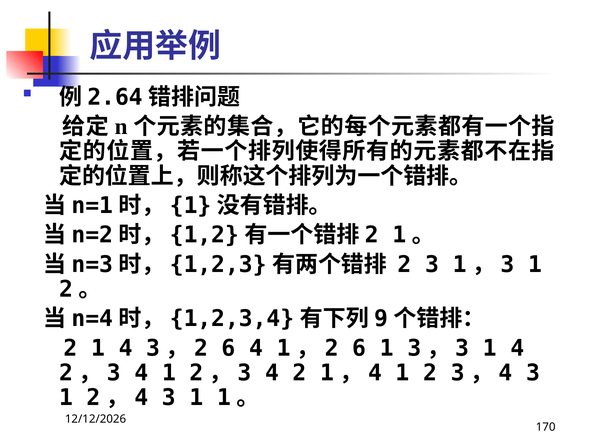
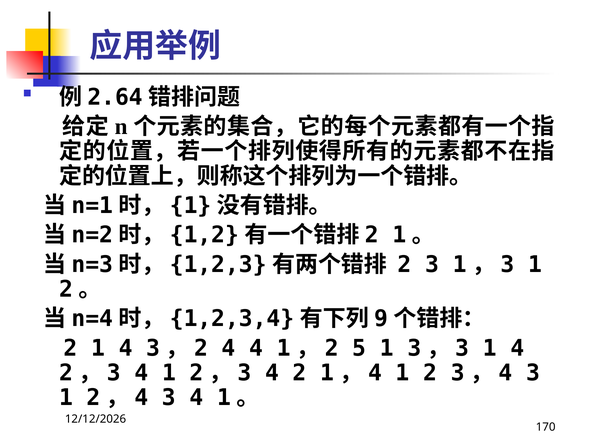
3，2 6: 6 -> 4 (229, 348)
1，2 6: 6 -> 5 (359, 348)
2，4 3 1: 1 -> 4 (197, 398)
